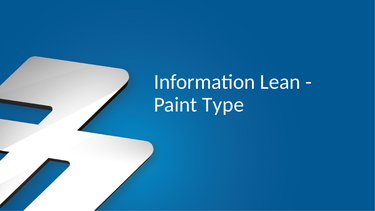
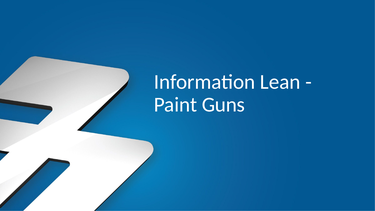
Type: Type -> Guns (223, 105)
